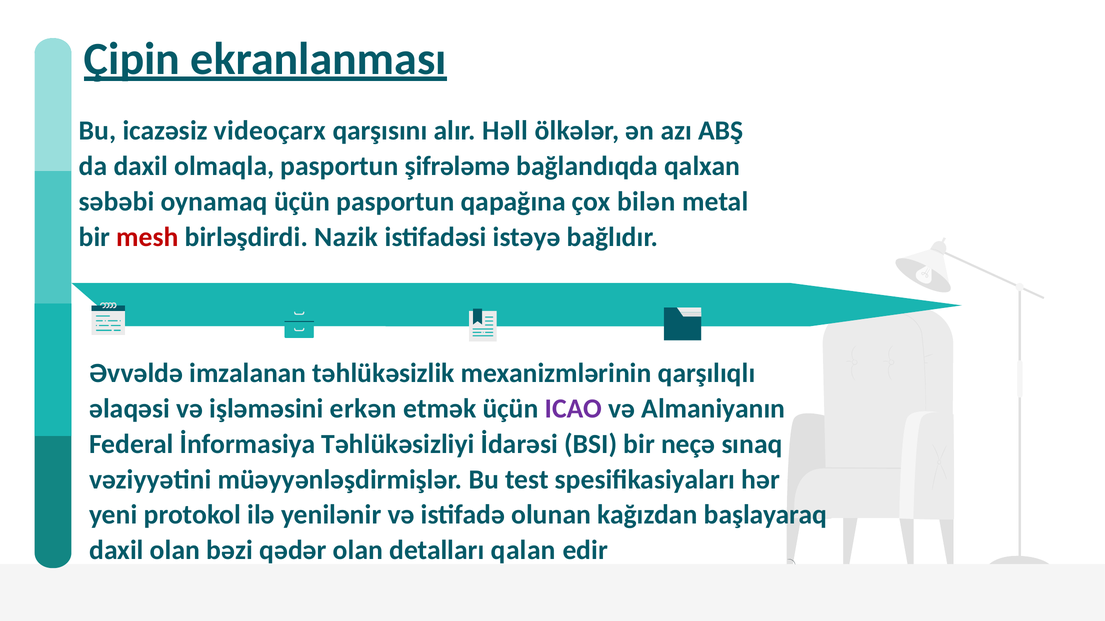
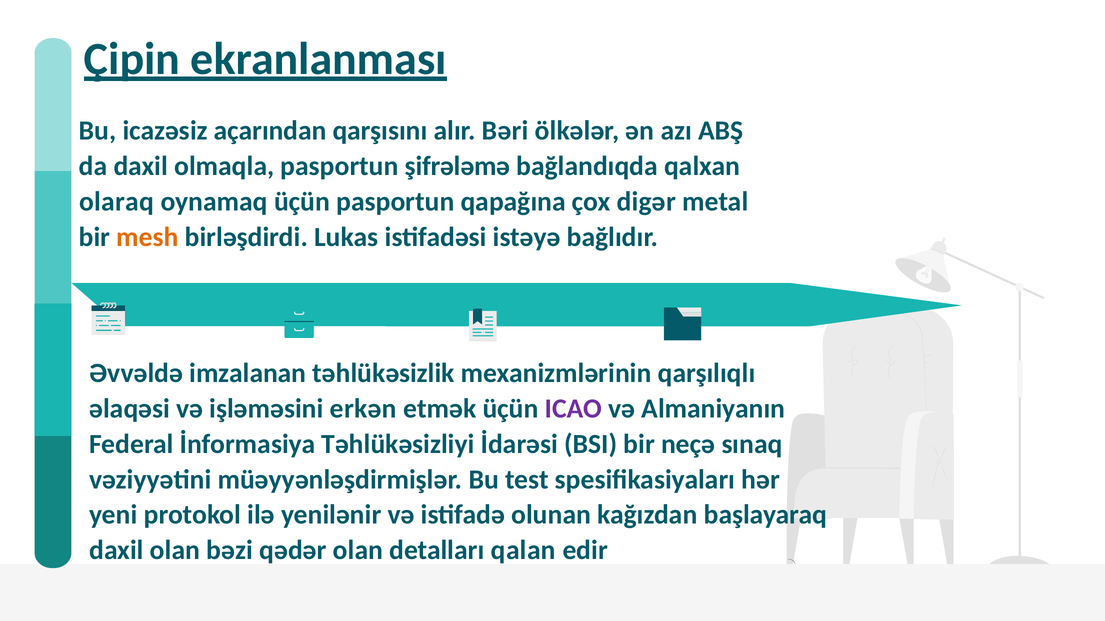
videoçarx: videoçarx -> açarından (270, 131)
Həll: Həll -> Bəri (505, 131)
səbəbi: səbəbi -> olaraq (116, 202)
bilən: bilən -> digər (646, 202)
mesh colour: red -> orange (148, 237)
Nazik: Nazik -> Lukas (346, 237)
